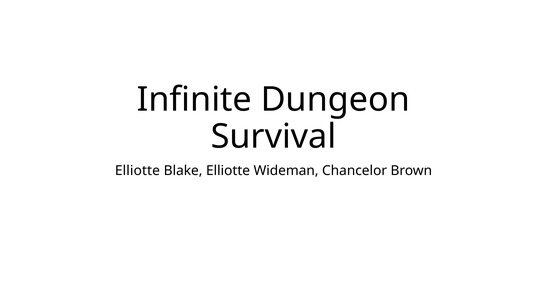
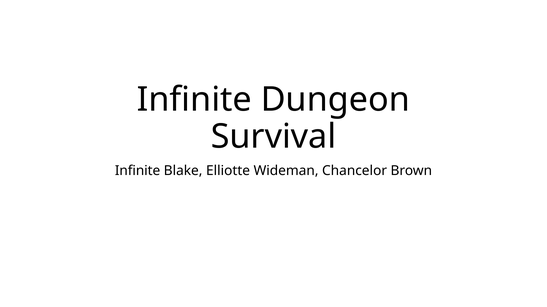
Elliotte: Elliotte -> Infinite (138, 171)
